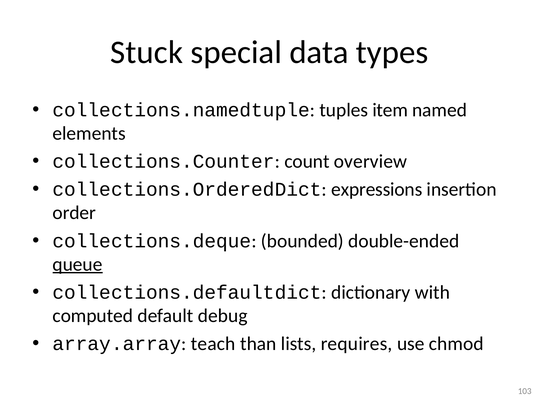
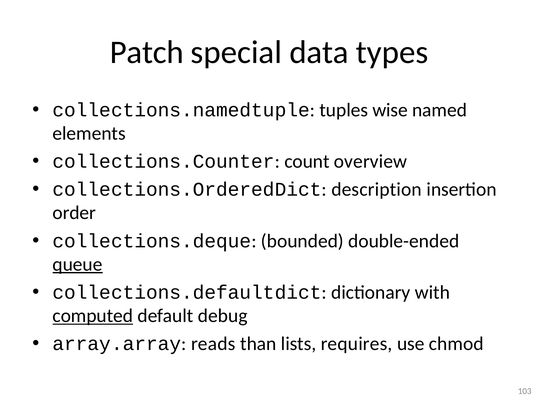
Stuck: Stuck -> Patch (147, 52)
item: item -> wise (390, 110)
expressions: expressions -> description (377, 190)
computed underline: none -> present (93, 316)
teach: teach -> reads (213, 344)
